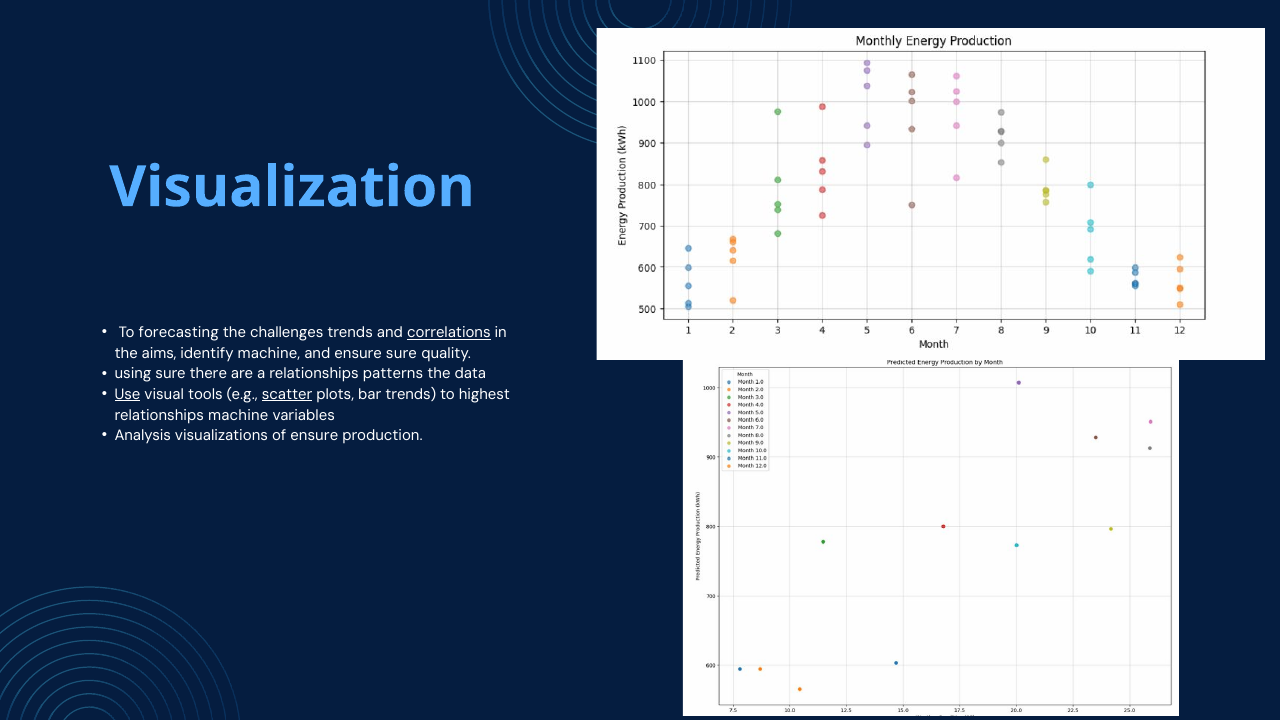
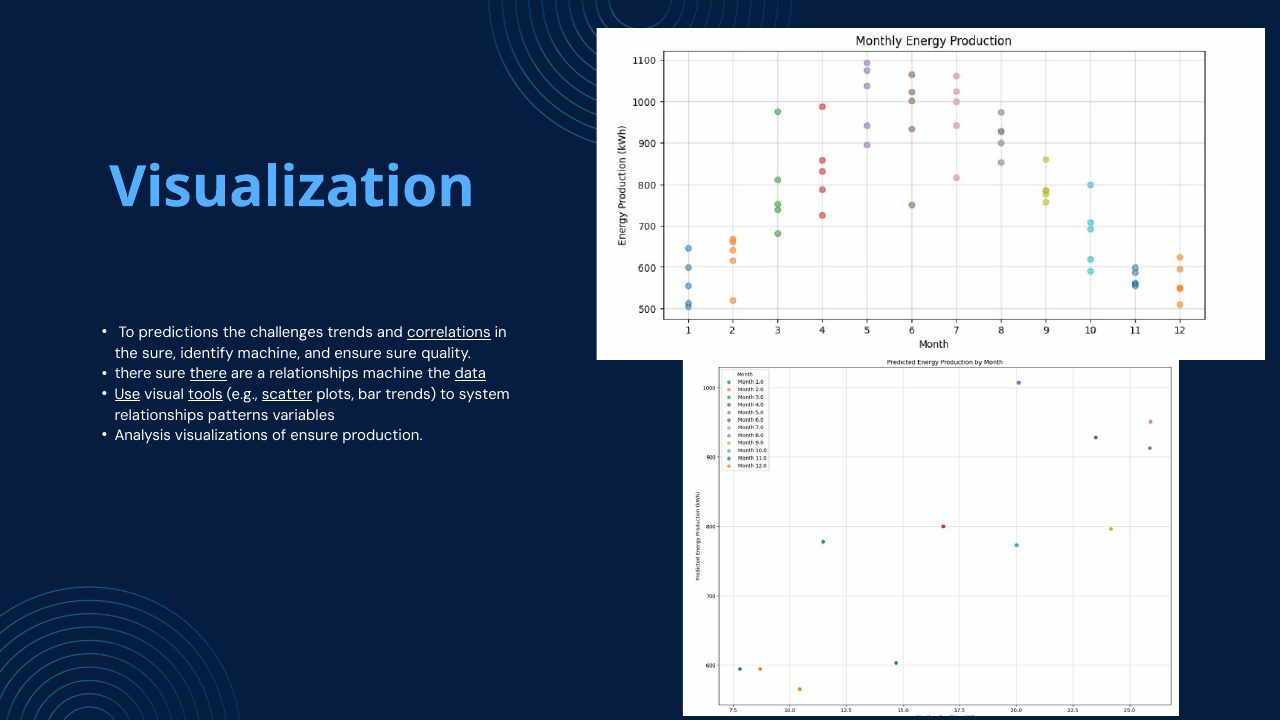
forecasting: forecasting -> predictions (179, 333)
the aims: aims -> sure (159, 353)
using: using -> there (133, 374)
there underline: none -> present (208, 374)
relationships patterns: patterns -> machine (393, 374)
data underline: none -> present (470, 374)
tools underline: none -> present (205, 395)
highest: highest -> system (484, 395)
relationships machine: machine -> patterns (238, 415)
